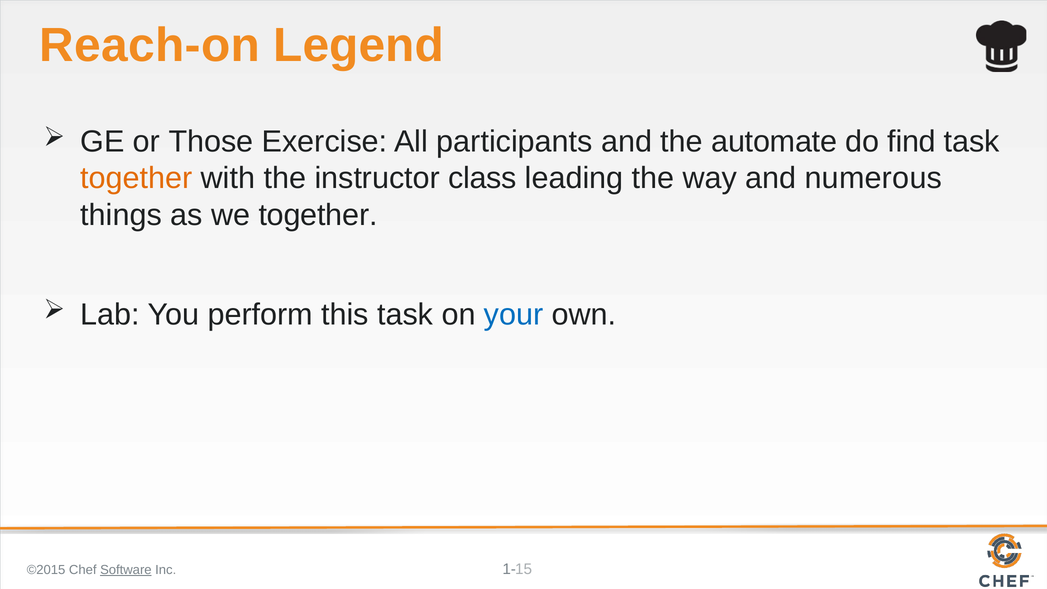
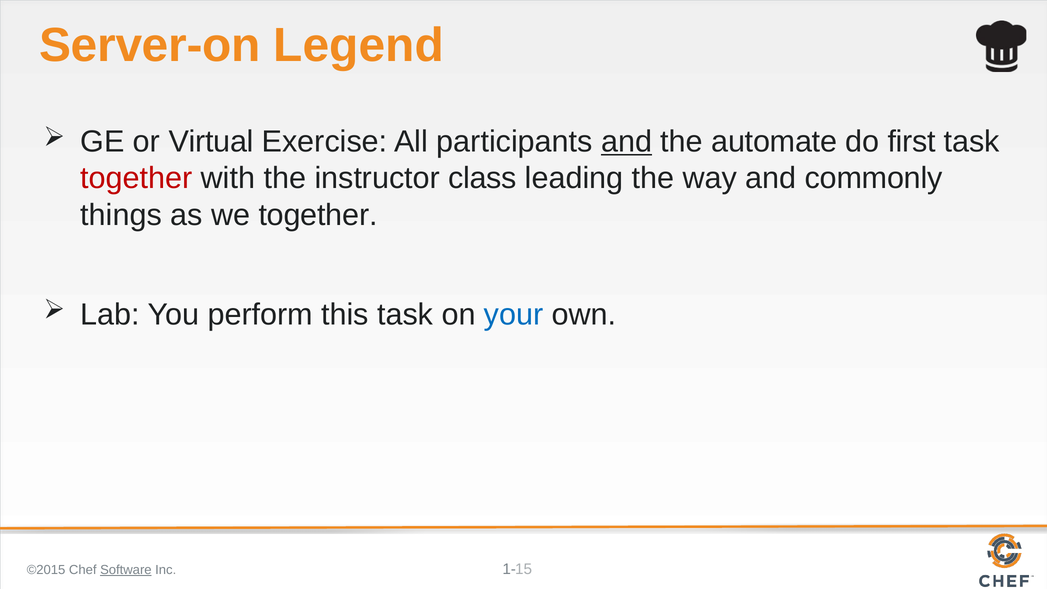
Reach-on: Reach-on -> Server-on (150, 45)
Those: Those -> Virtual (211, 142)
and underline: none -> present (627, 142)
find: find -> first (912, 142)
together colour: orange -> red (136, 178)
numerous: numerous -> commonly (874, 178)
